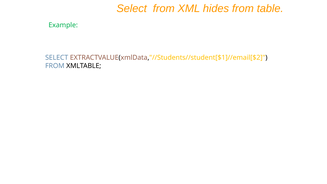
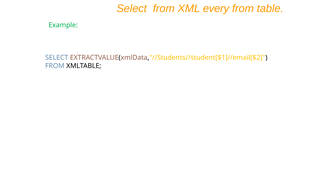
hides: hides -> every (216, 9)
